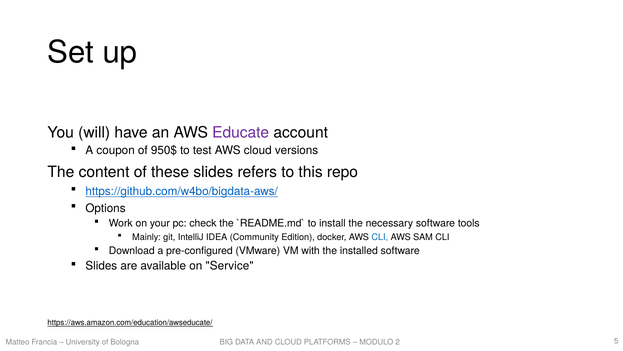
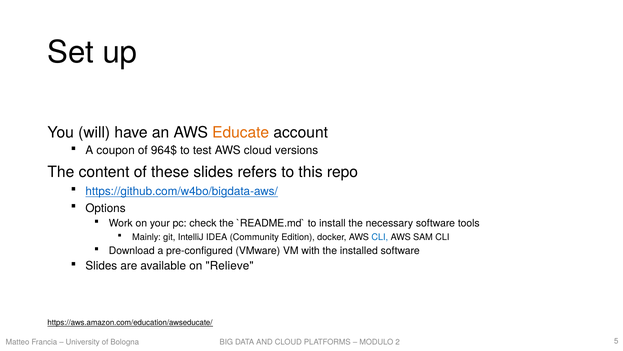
Educate colour: purple -> orange (241, 132)
950$: 950$ -> 964$ (164, 150)
Service: Service -> Relieve (230, 266)
